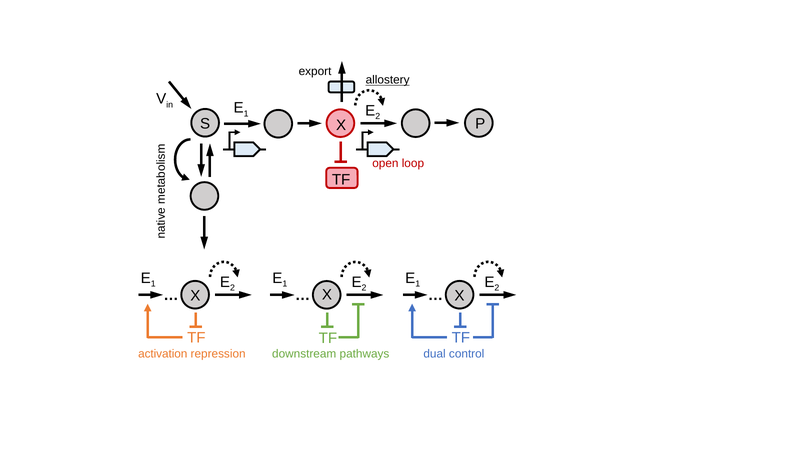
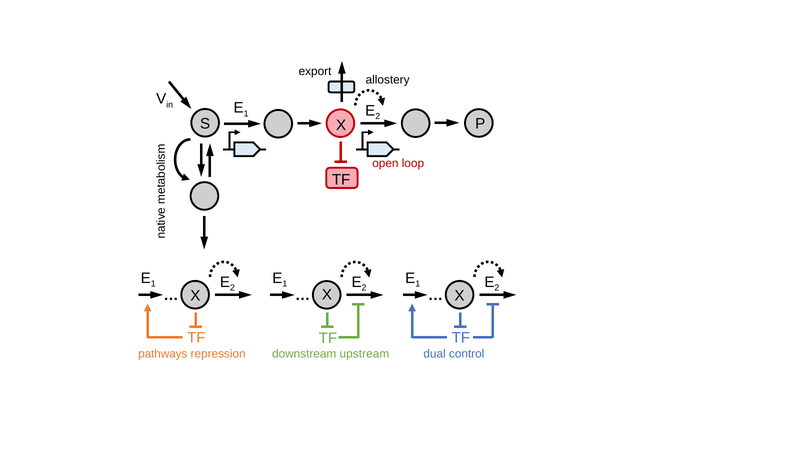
allostery underline: present -> none (388, 80)
activation: activation -> pathways (163, 354)
pathways: pathways -> upstream (364, 354)
